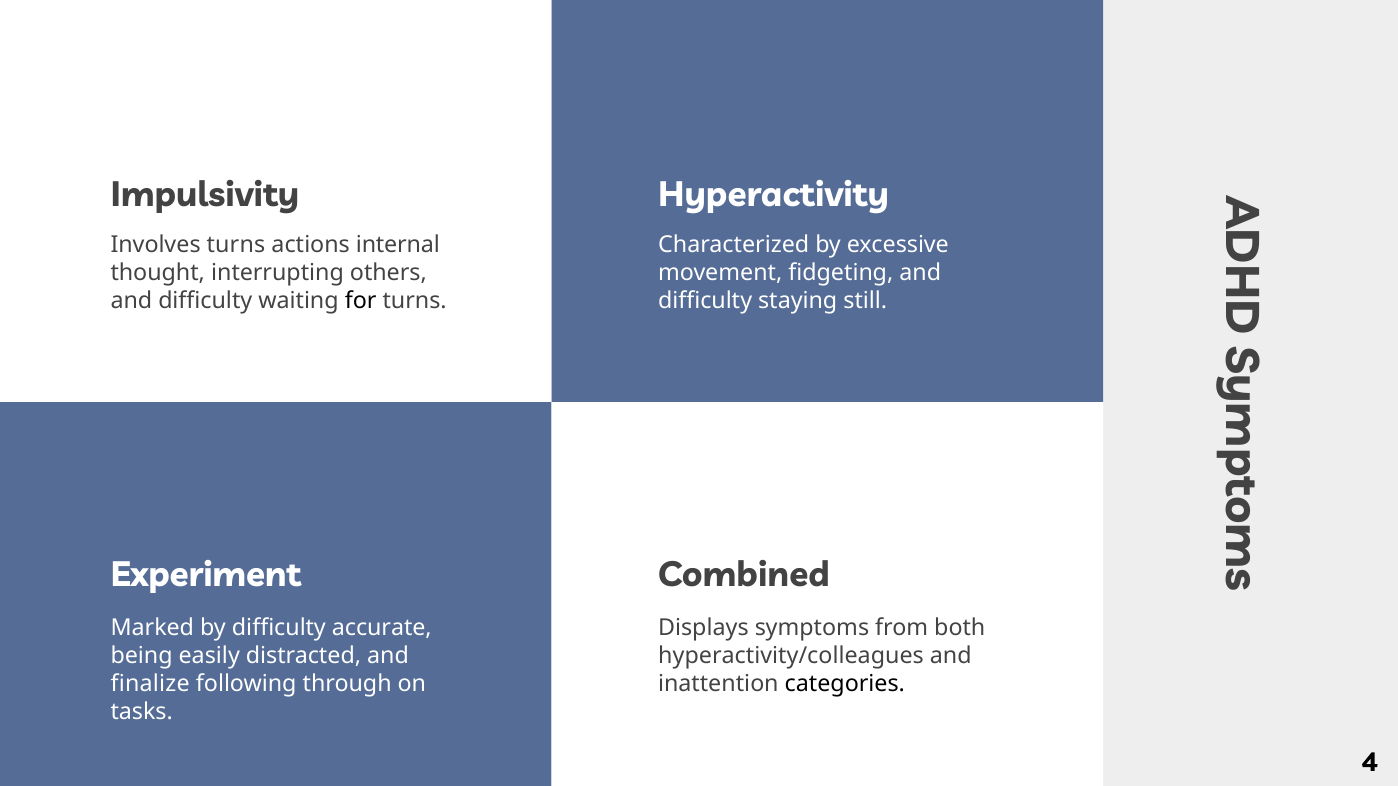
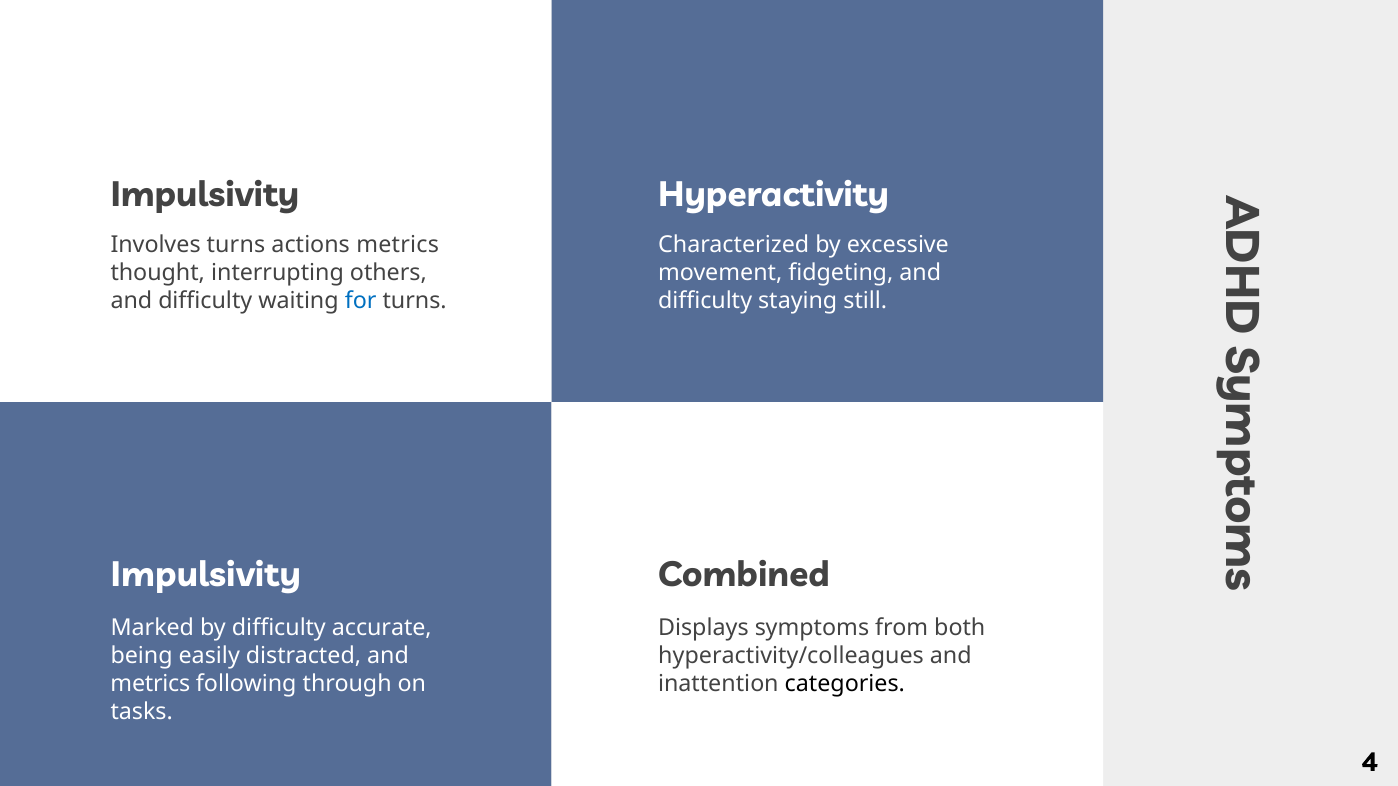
actions internal: internal -> metrics (398, 245)
for colour: black -> blue (361, 301)
Experiment: Experiment -> Impulsivity (206, 575)
finalize: finalize -> metrics (150, 684)
